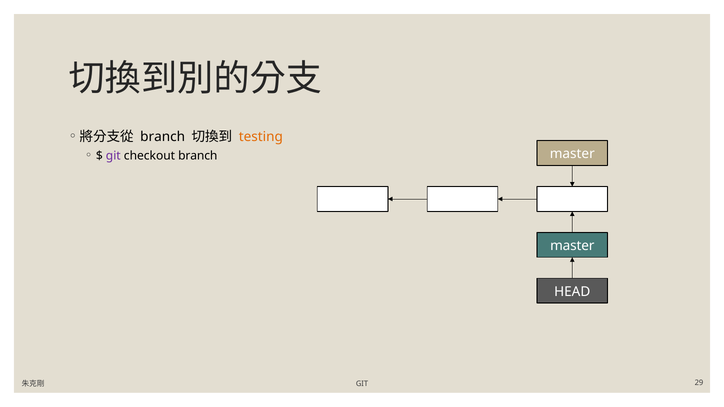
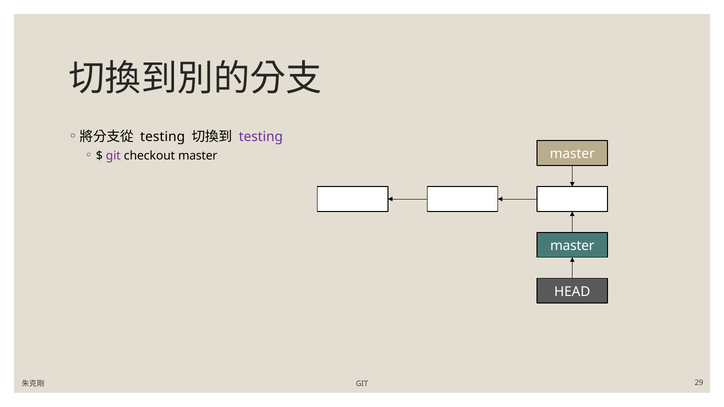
branch: branch -> testing (163, 137)
testing colour: orange -> purple (261, 137)
checkout branch: branch -> master (198, 156)
